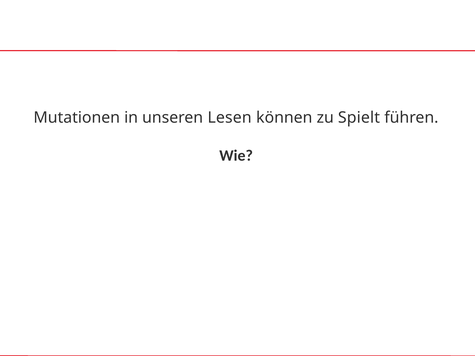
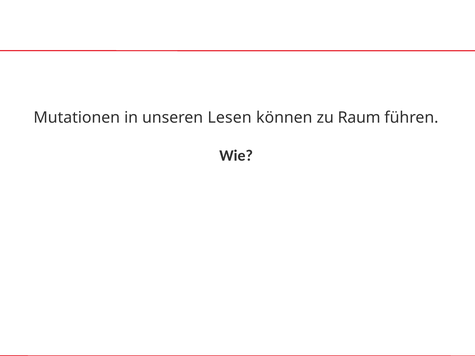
Spielt: Spielt -> Raum (359, 118)
